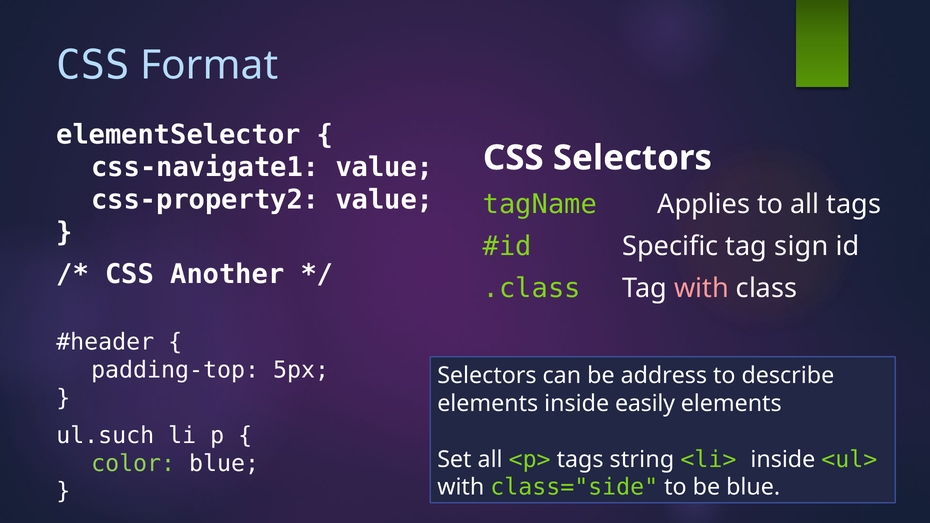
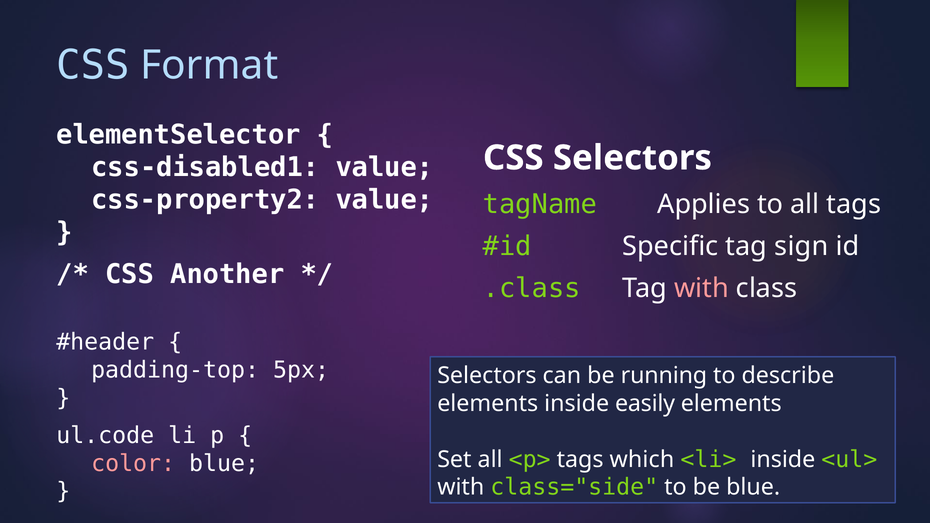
css-navigate1: css-navigate1 -> css-disabled1 (205, 167)
address: address -> running (664, 376)
ul.such: ul.such -> ul.code (105, 436)
string: string -> which (642, 459)
color colour: light green -> pink (133, 463)
